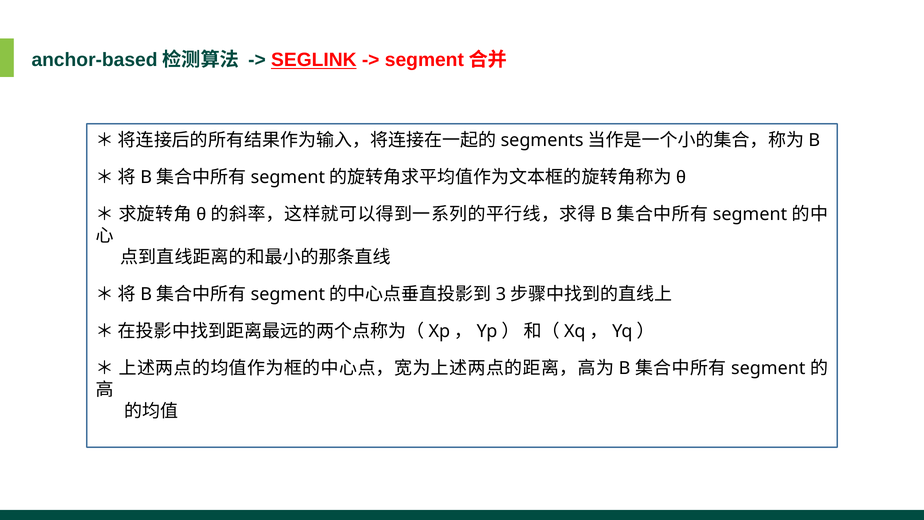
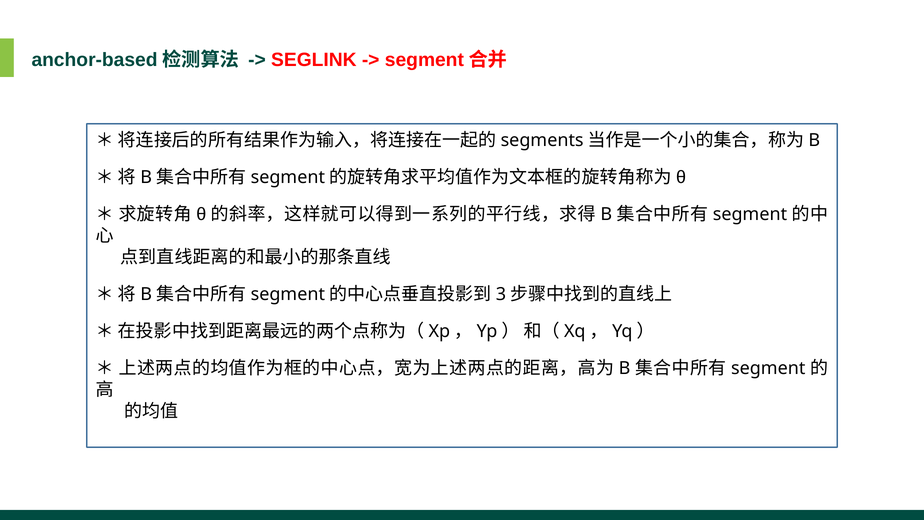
SEGLINK underline: present -> none (314, 60)
